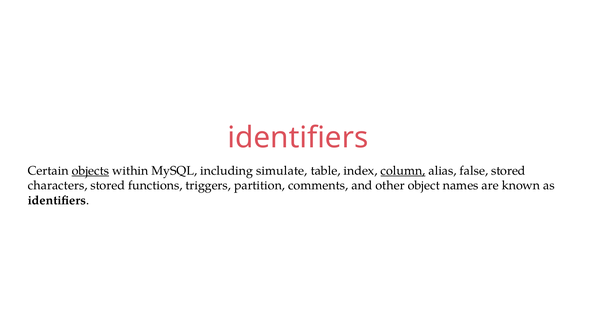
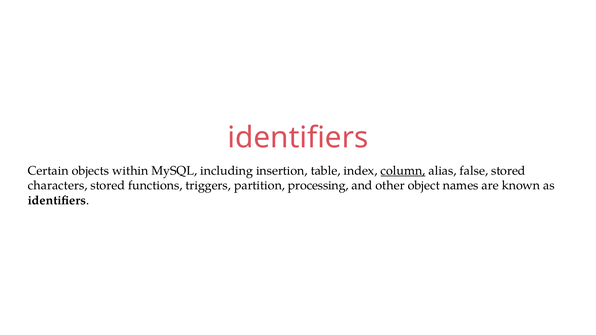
objects underline: present -> none (90, 171)
simulate: simulate -> insertion (282, 171)
comments: comments -> processing (318, 186)
